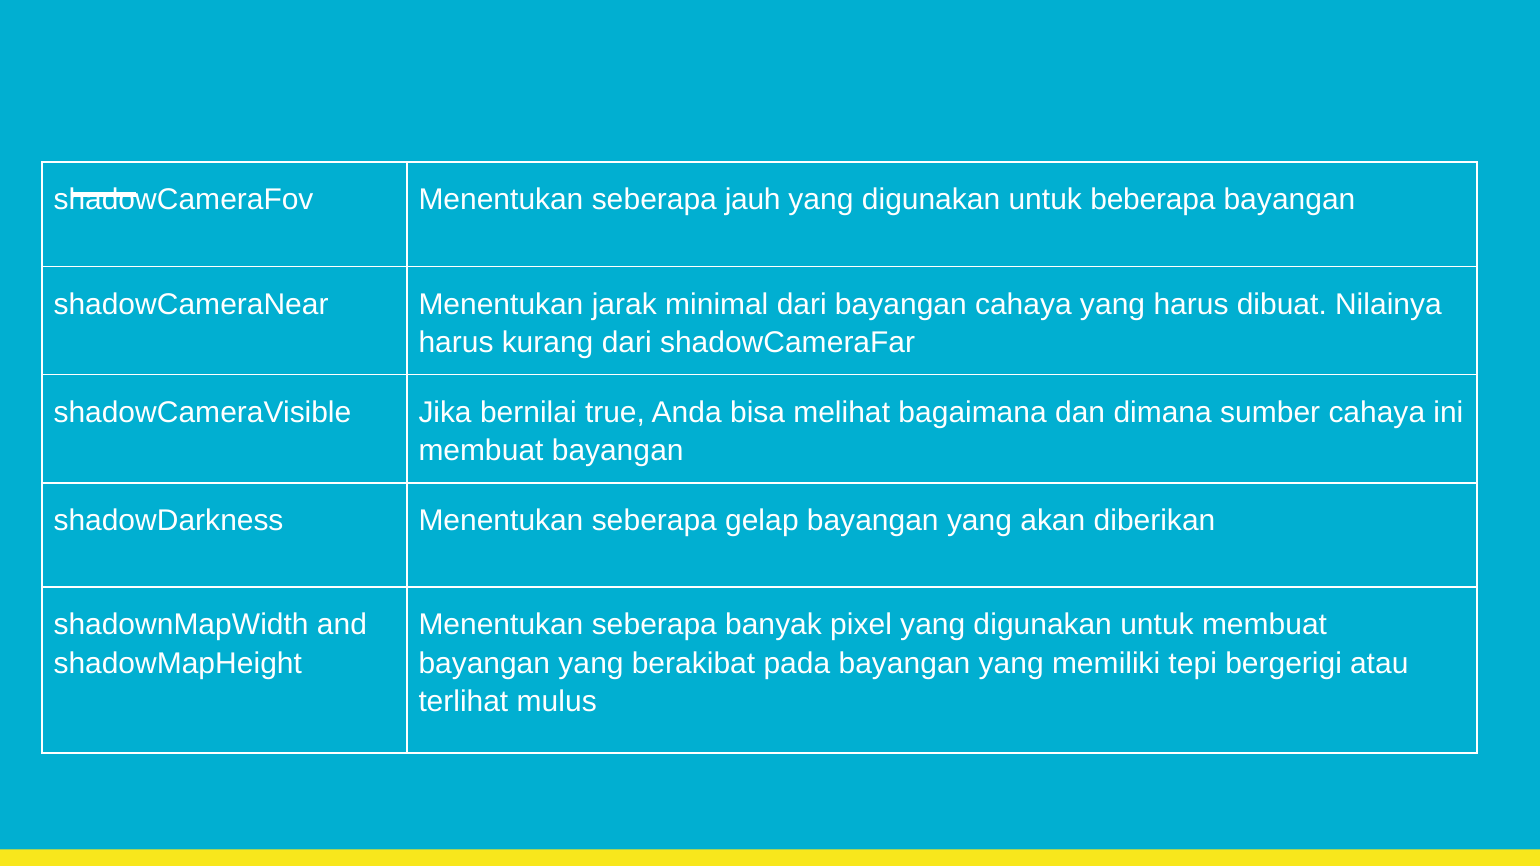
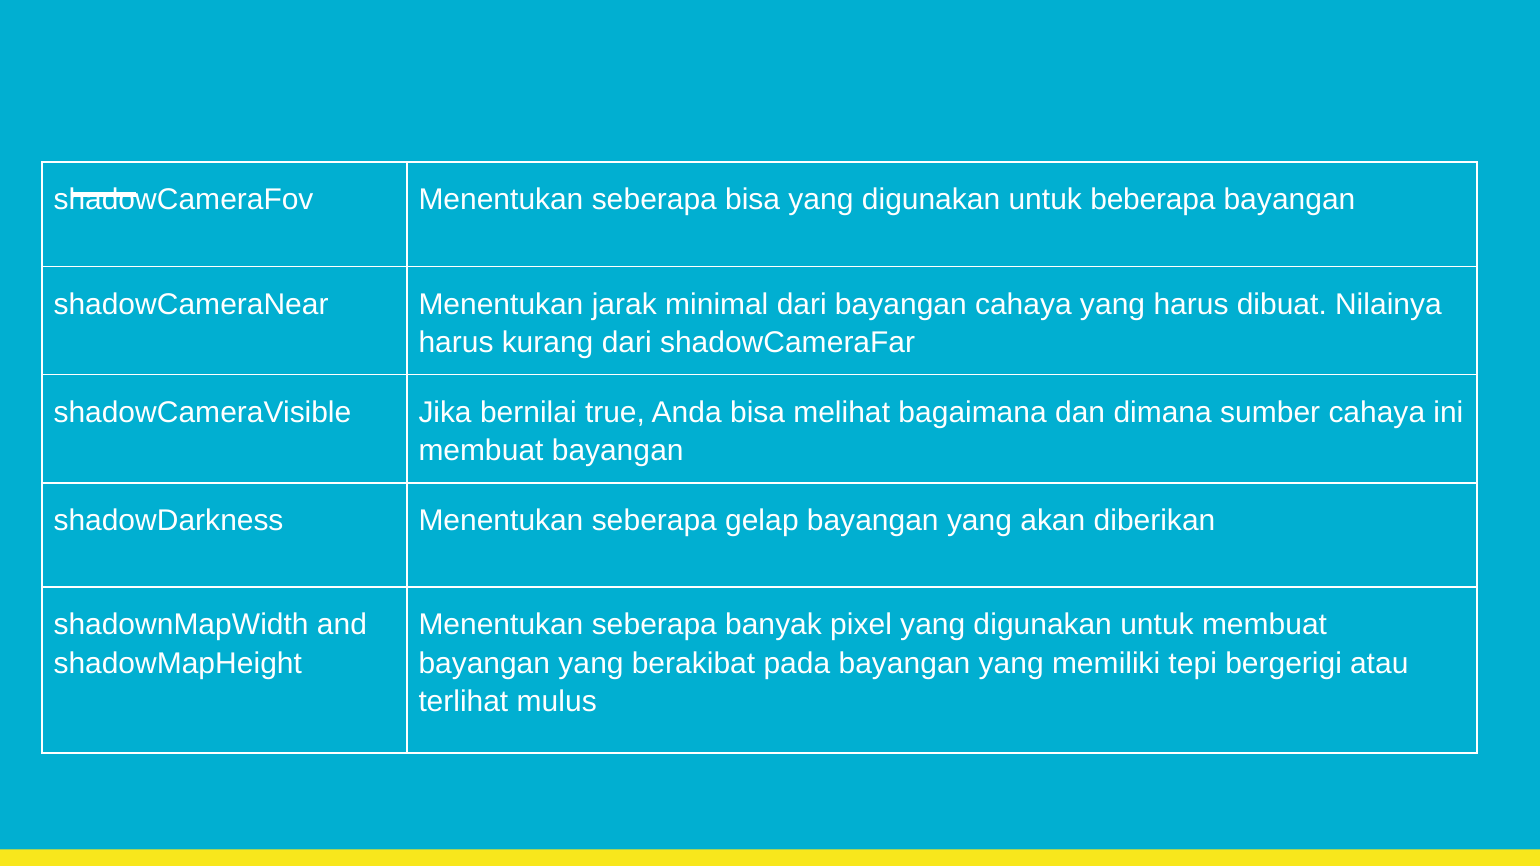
seberapa jauh: jauh -> bisa (753, 200)
